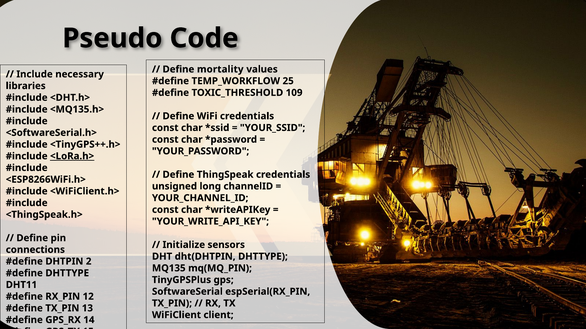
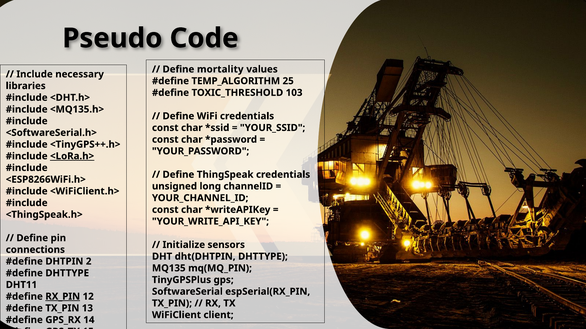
TEMP_WORKFLOW: TEMP_WORKFLOW -> TEMP_ALGORITHM (236, 81)
109: 109 -> 103 (294, 93)
RX_PIN underline: none -> present (63, 297)
